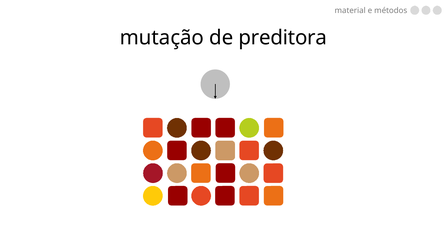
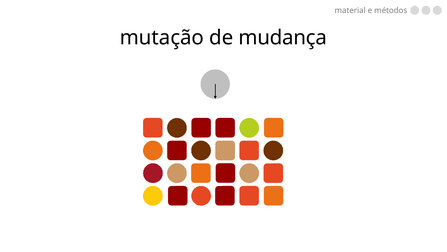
preditora: preditora -> mudança (283, 38)
